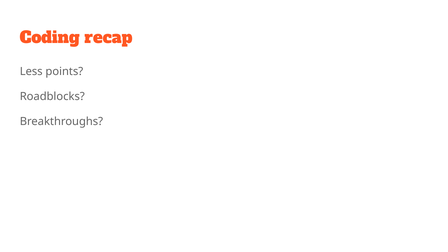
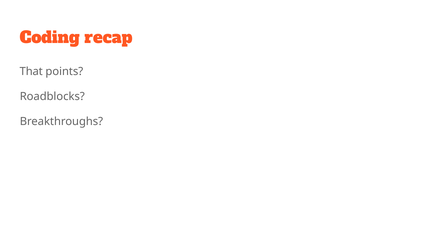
Less: Less -> That (31, 71)
